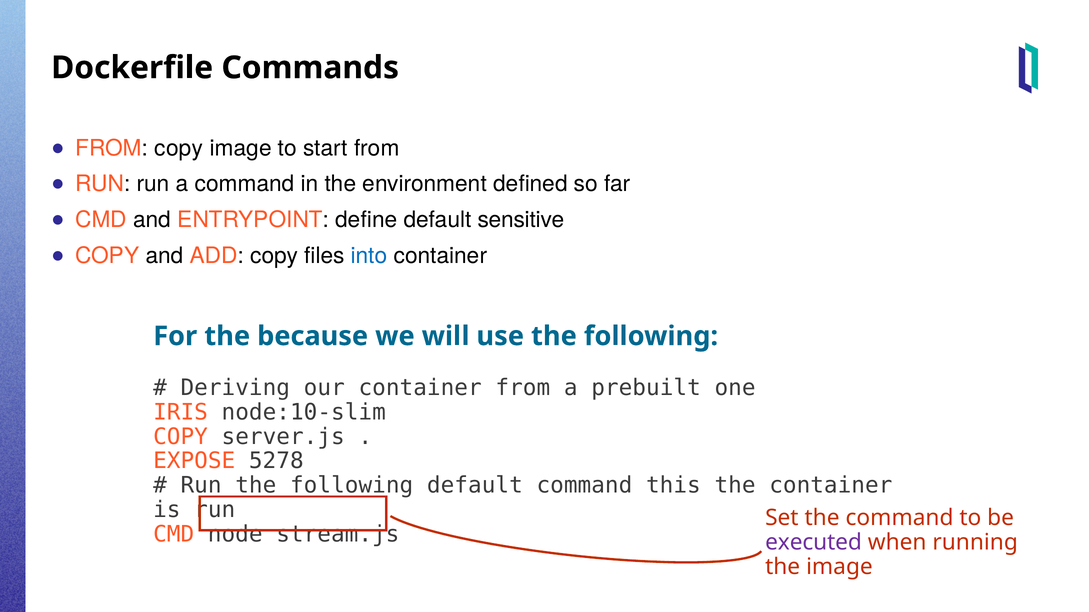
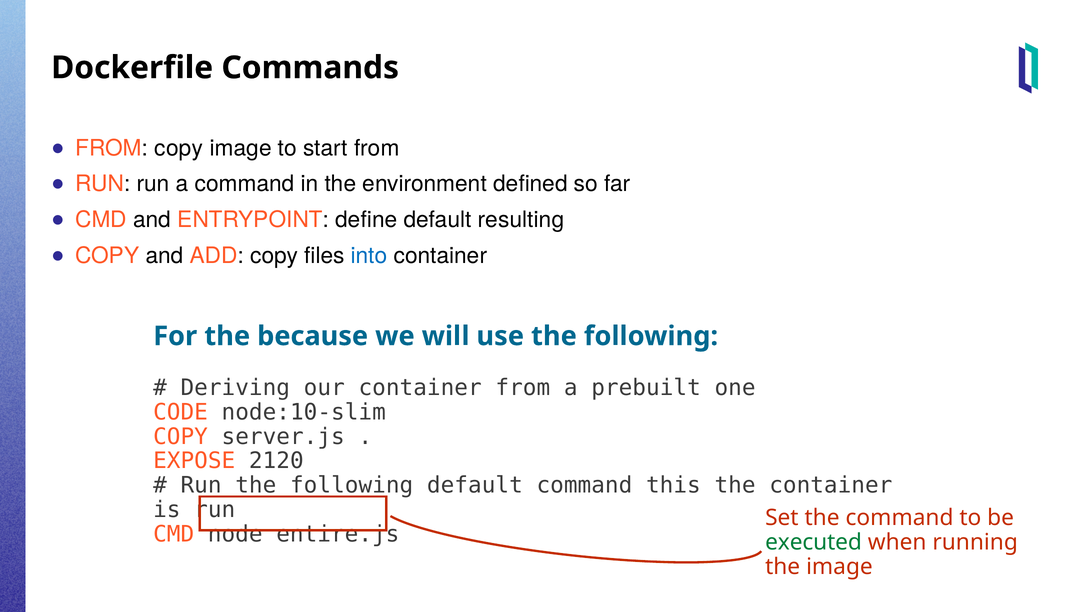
sensitive: sensitive -> resulting (521, 220)
IRIS: IRIS -> CODE (181, 412)
5278: 5278 -> 2120 (276, 461)
stream.js: stream.js -> entire.js (338, 535)
executed colour: purple -> green (814, 543)
